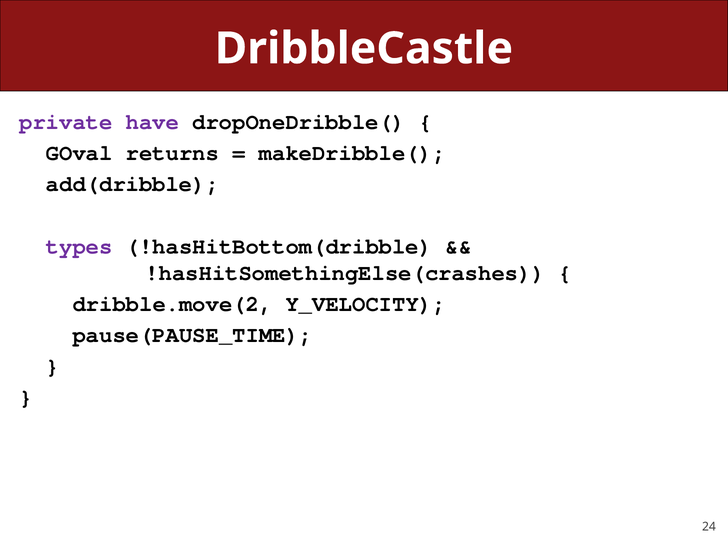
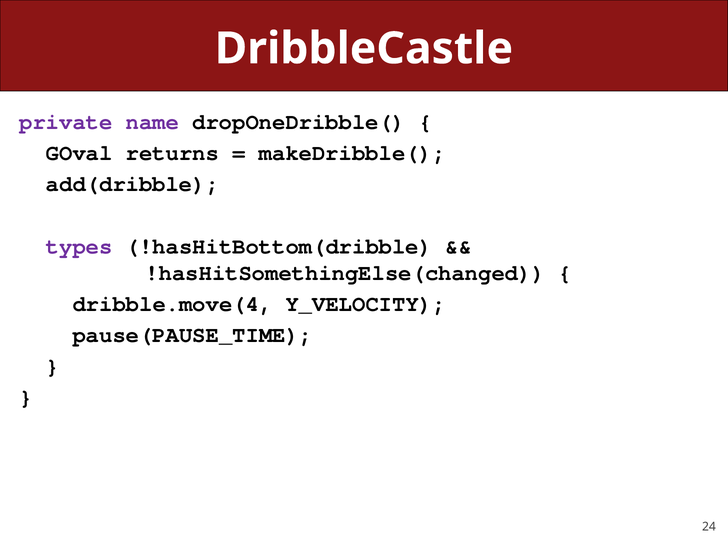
have: have -> name (152, 122)
!hasHitSomethingElse(crashes: !hasHitSomethingElse(crashes -> !hasHitSomethingElse(changed (345, 273)
dribble.move(2: dribble.move(2 -> dribble.move(4 (173, 304)
